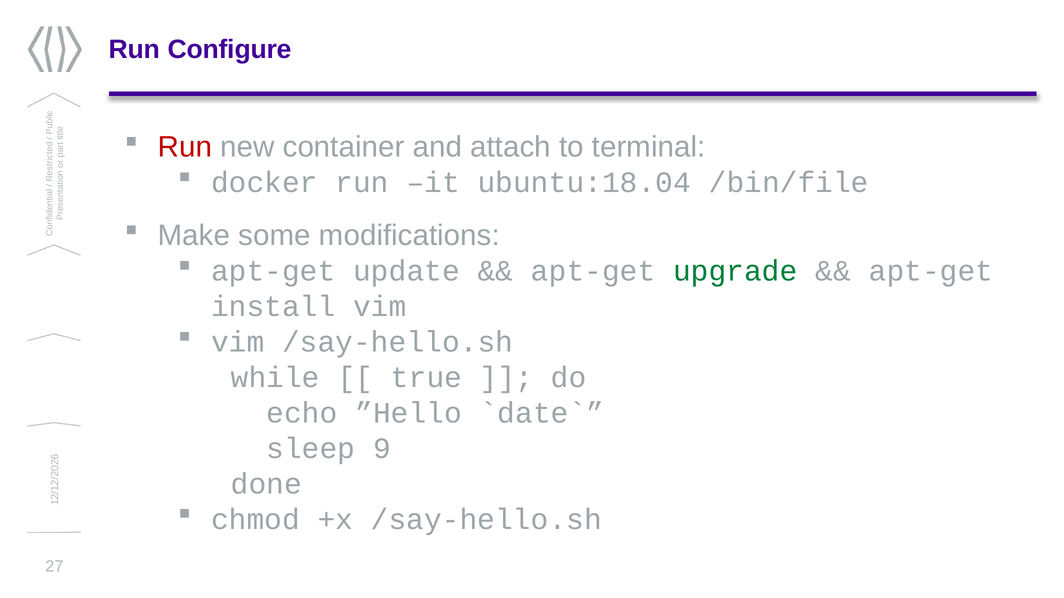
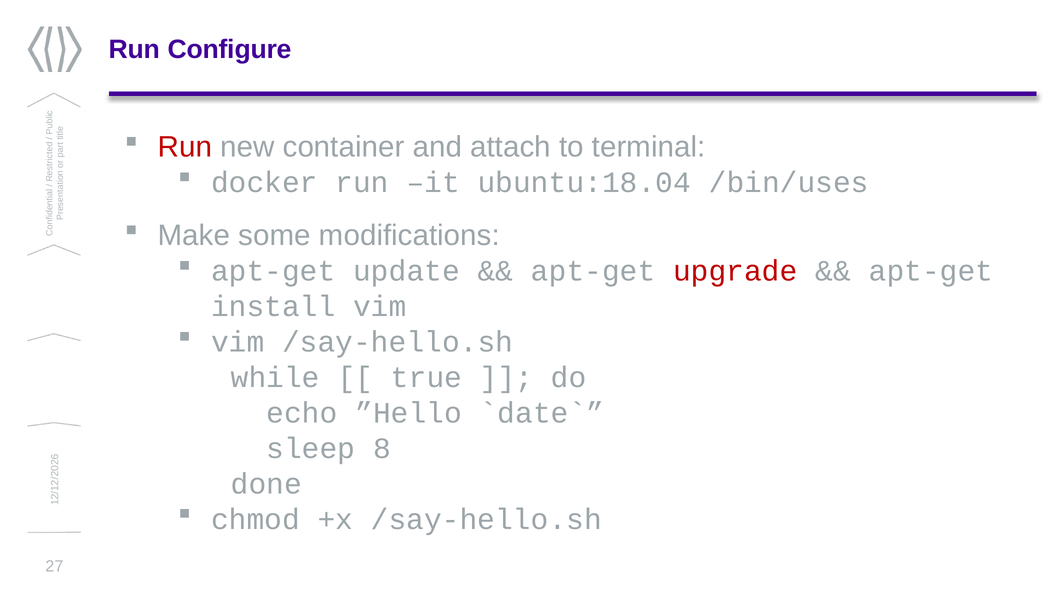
/bin/file: /bin/file -> /bin/uses (789, 183)
upgrade colour: green -> red (735, 271)
9: 9 -> 8 (382, 449)
